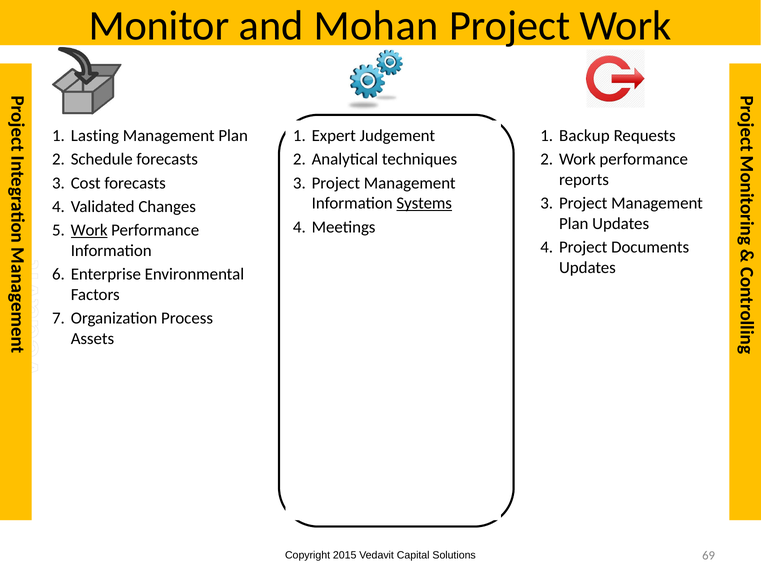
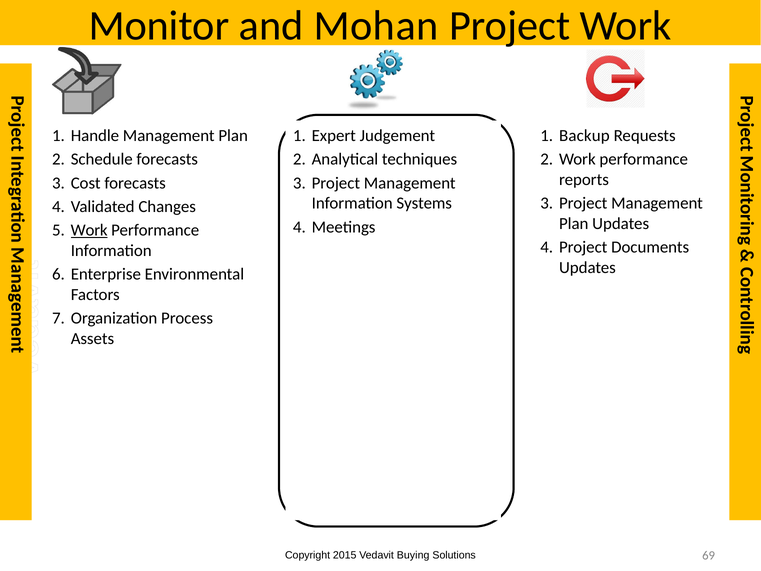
Lasting: Lasting -> Handle (95, 136)
Systems underline: present -> none (424, 203)
Capital: Capital -> Buying (413, 555)
